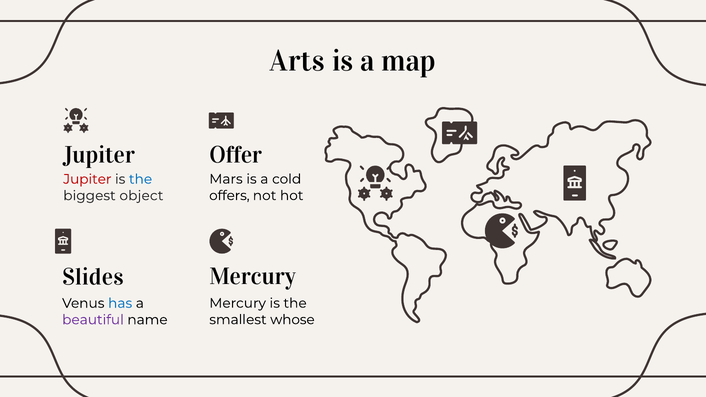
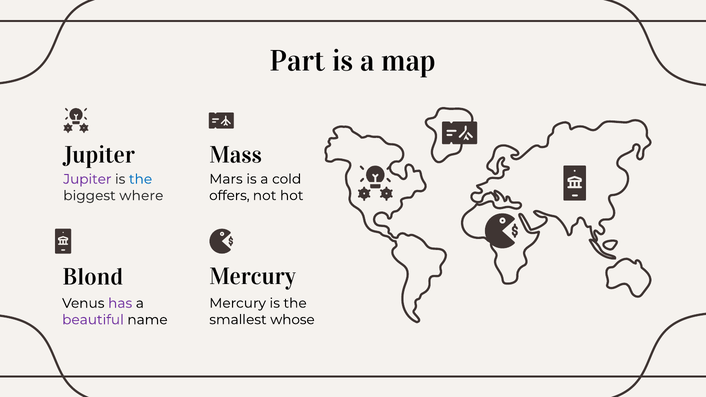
Arts: Arts -> Part (298, 61)
Offer: Offer -> Mass (236, 155)
Jupiter colour: red -> purple (87, 179)
object: object -> where (141, 196)
Slides: Slides -> Blond (93, 277)
has colour: blue -> purple (120, 303)
